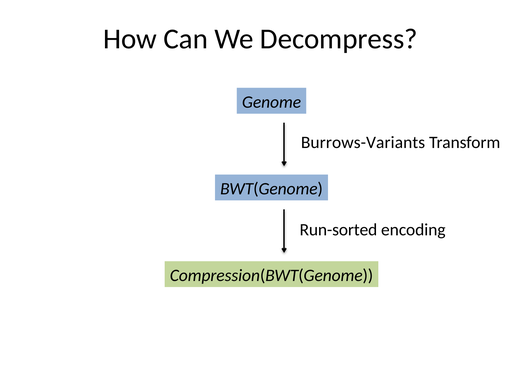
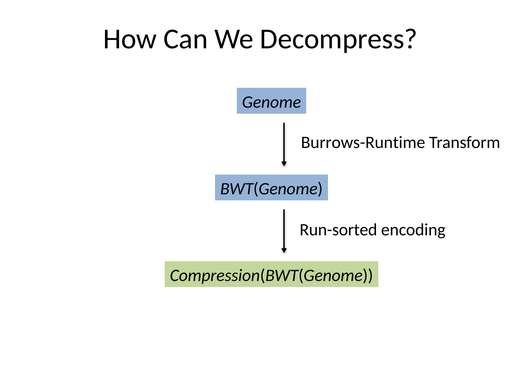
Burrows-Variants: Burrows-Variants -> Burrows-Runtime (363, 143)
